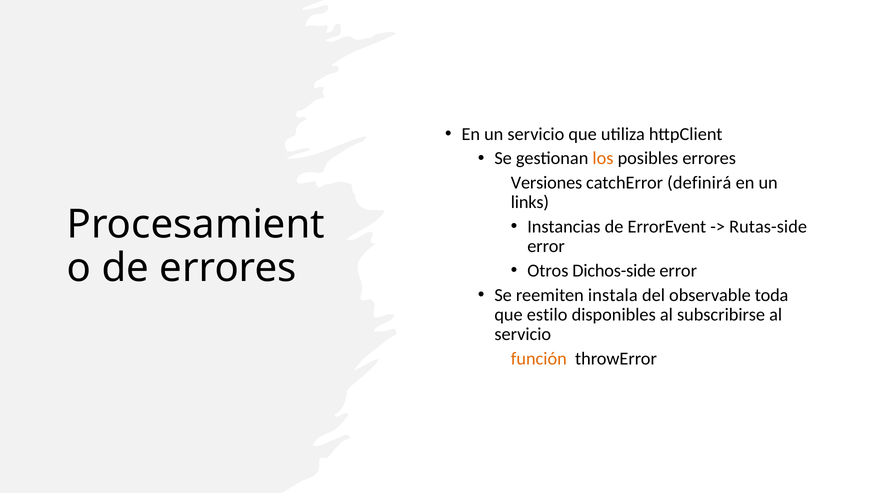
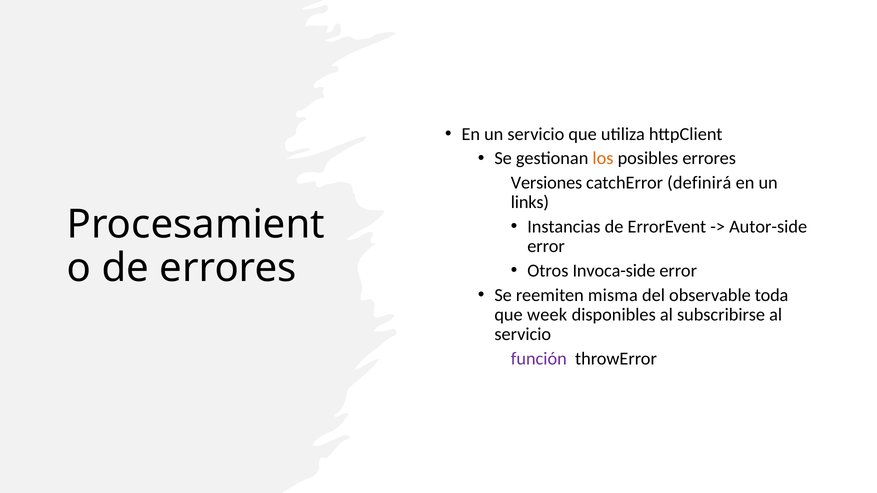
Rutas-side: Rutas-side -> Autor-side (768, 227)
Dichos-side: Dichos-side -> Invoca-side (614, 271)
instala: instala -> misma (613, 295)
estilo: estilo -> week (547, 315)
función colour: orange -> purple (539, 359)
